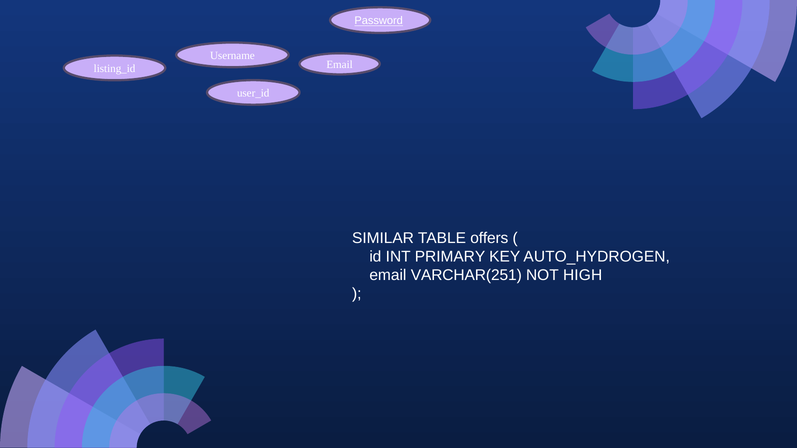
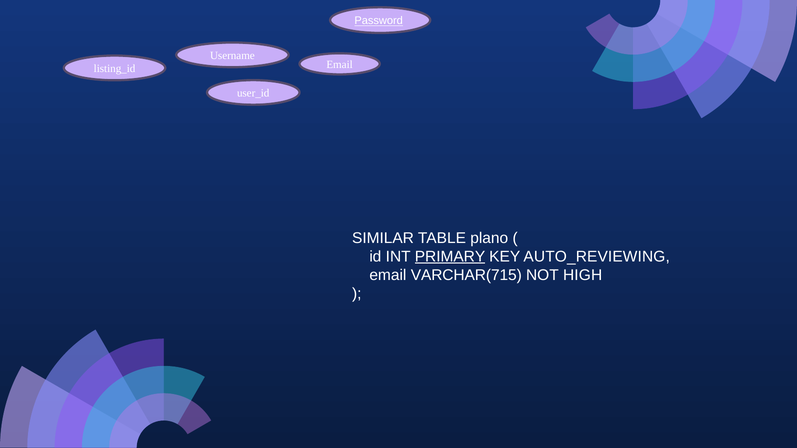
offers: offers -> plano (489, 238)
PRIMARY underline: none -> present (450, 257)
AUTO_HYDROGEN: AUTO_HYDROGEN -> AUTO_REVIEWING (597, 257)
VARCHAR(251: VARCHAR(251 -> VARCHAR(715 (466, 275)
